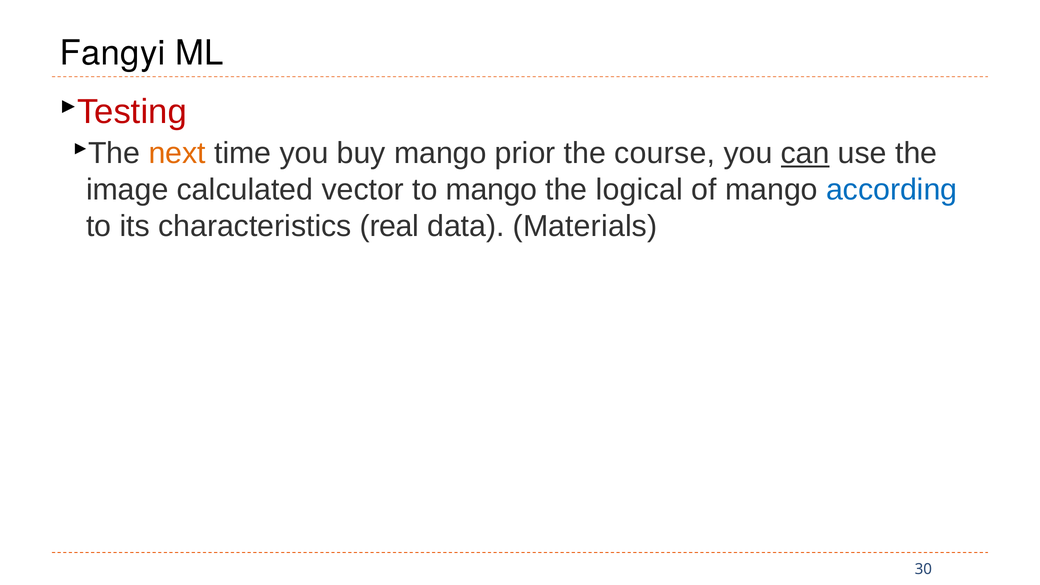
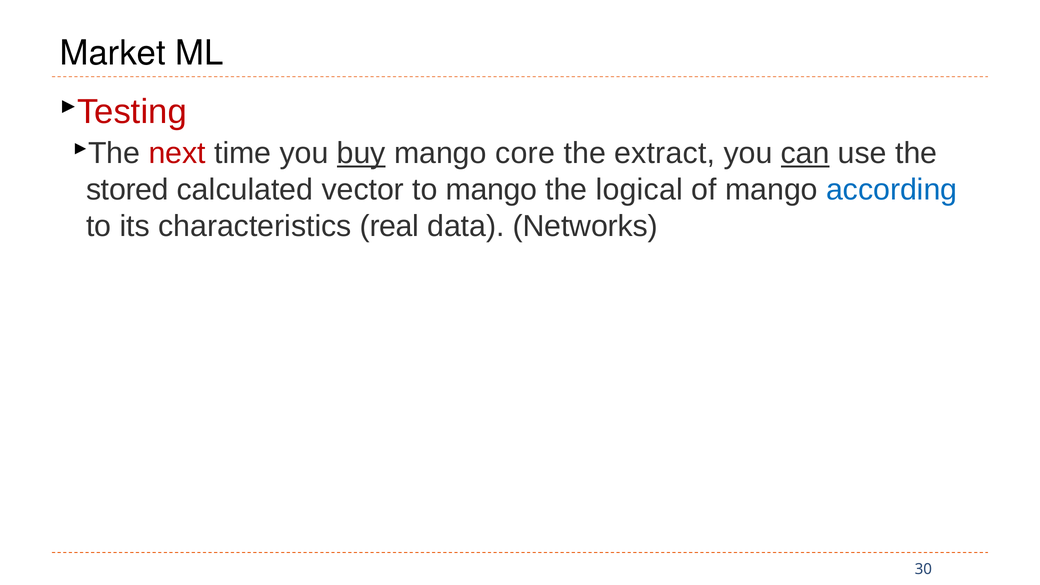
Fangyi: Fangyi -> Market (113, 53)
next colour: orange -> red (177, 153)
buy underline: none -> present (361, 153)
prior: prior -> core (525, 153)
course: course -> extract (665, 153)
image: image -> stored (127, 190)
Materials: Materials -> Networks (585, 226)
